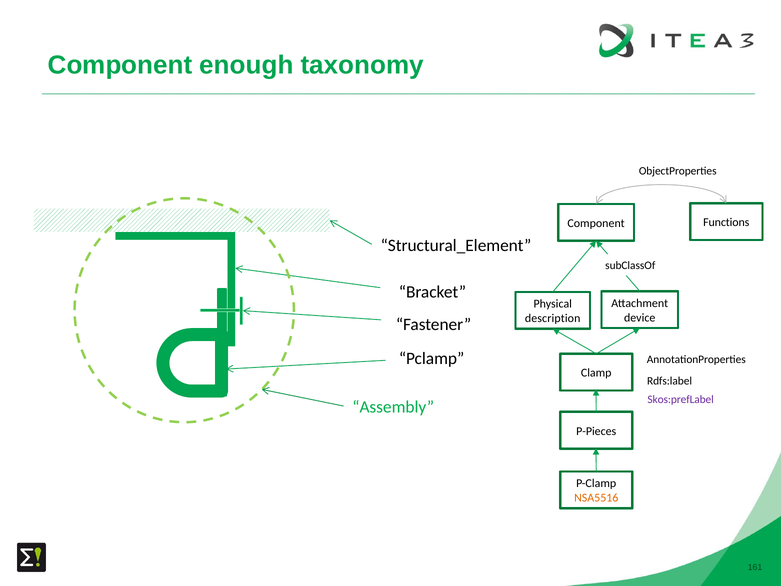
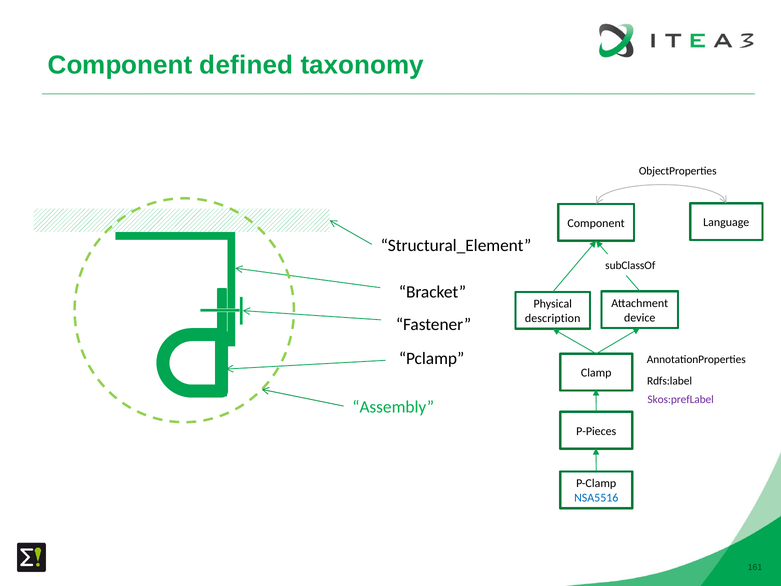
enough: enough -> defined (246, 65)
Functions: Functions -> Language (726, 222)
NSA5516 colour: orange -> blue (596, 498)
